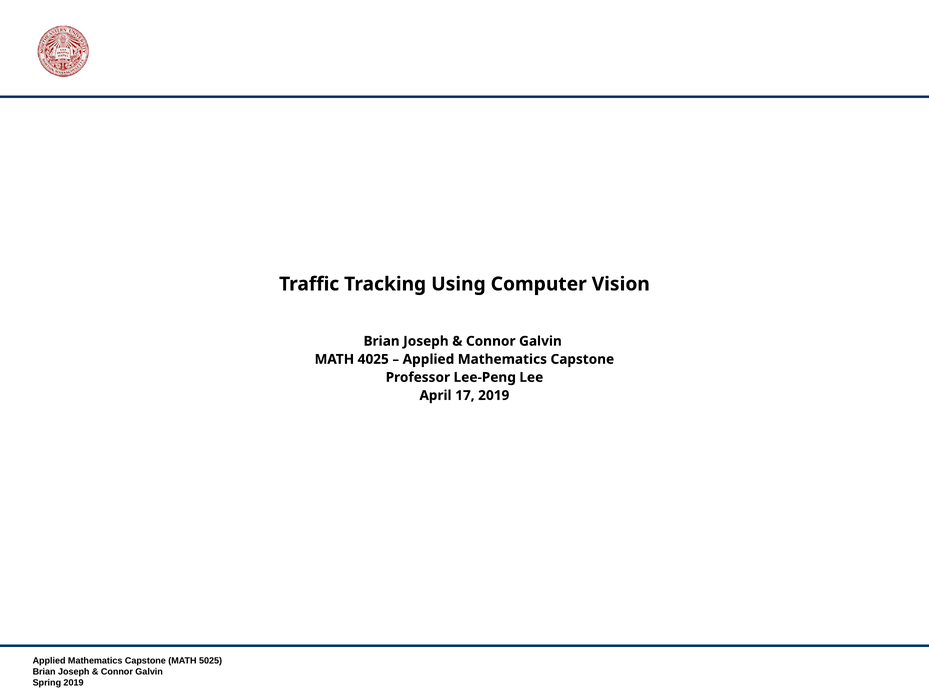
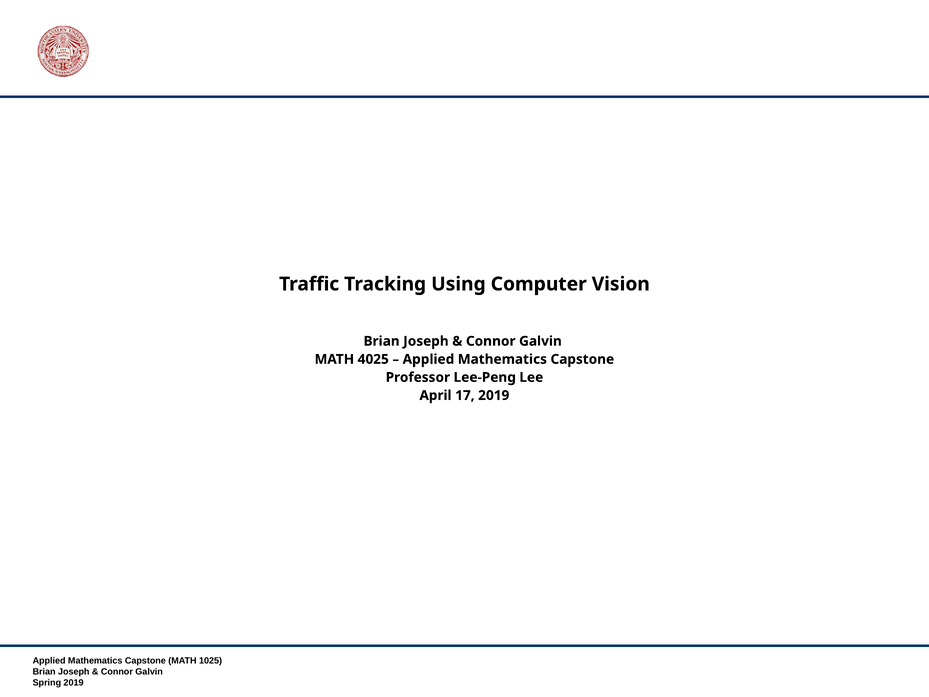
5025: 5025 -> 1025 (211, 661)
